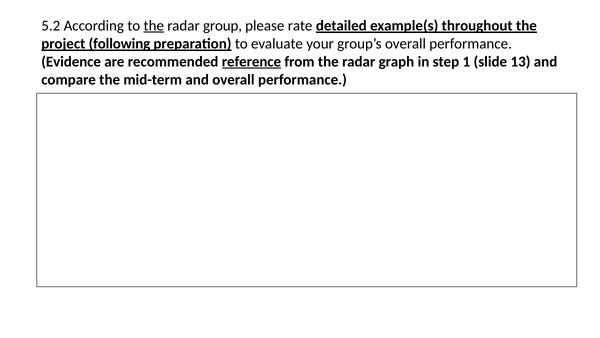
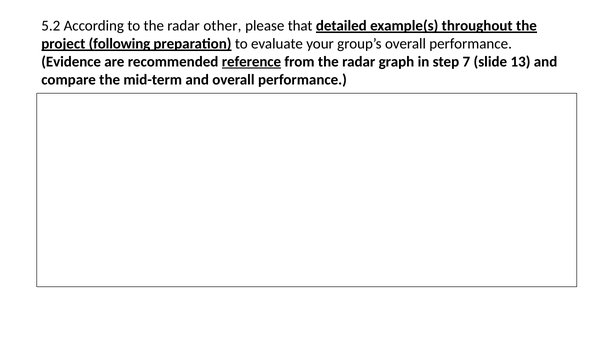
the underline: present -> none (154, 26)
group: group -> other (222, 26)
rate: rate -> that (300, 26)
1: 1 -> 7 (466, 62)
